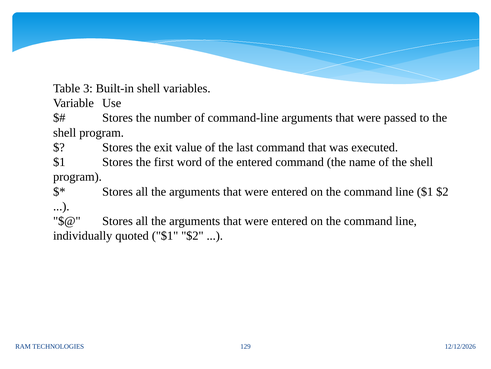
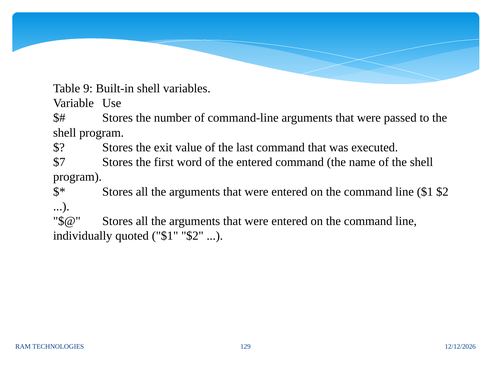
3: 3 -> 9 (88, 88)
$1: $1 -> $7 (59, 162)
